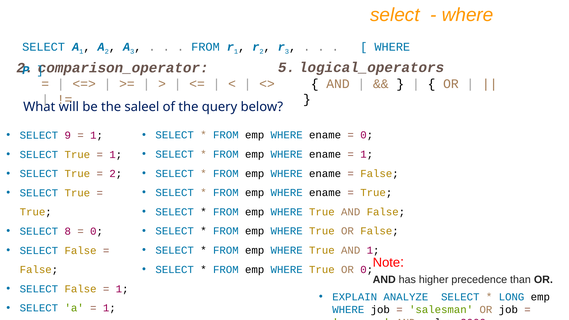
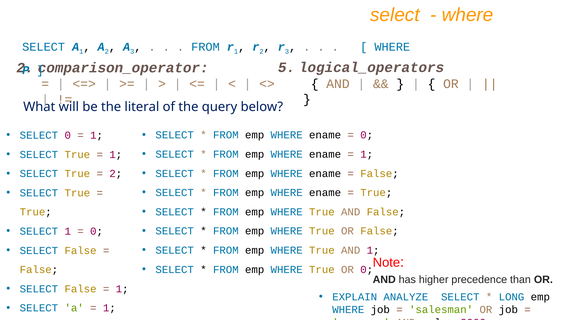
saleel: saleel -> literal (142, 107)
SELECT 9: 9 -> 0 (68, 135)
SELECT 8: 8 -> 1 (68, 231)
